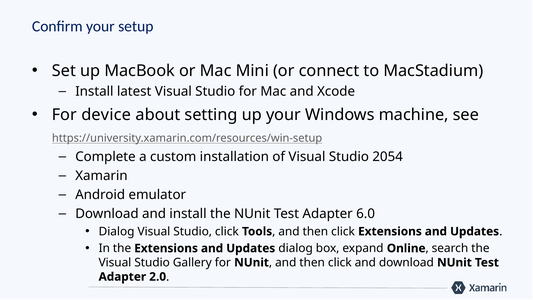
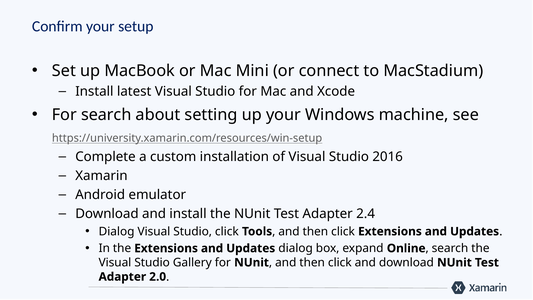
For device: device -> search (106, 115)
2054: 2054 -> 2016 (388, 157)
6.0: 6.0 -> 2.4 (366, 214)
